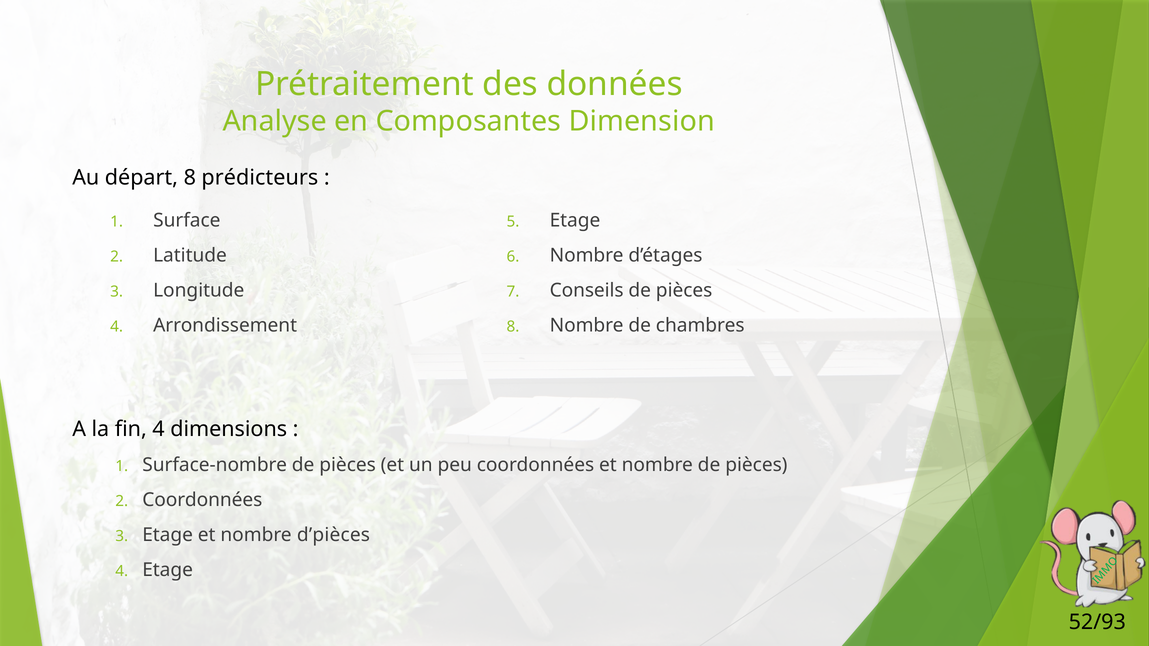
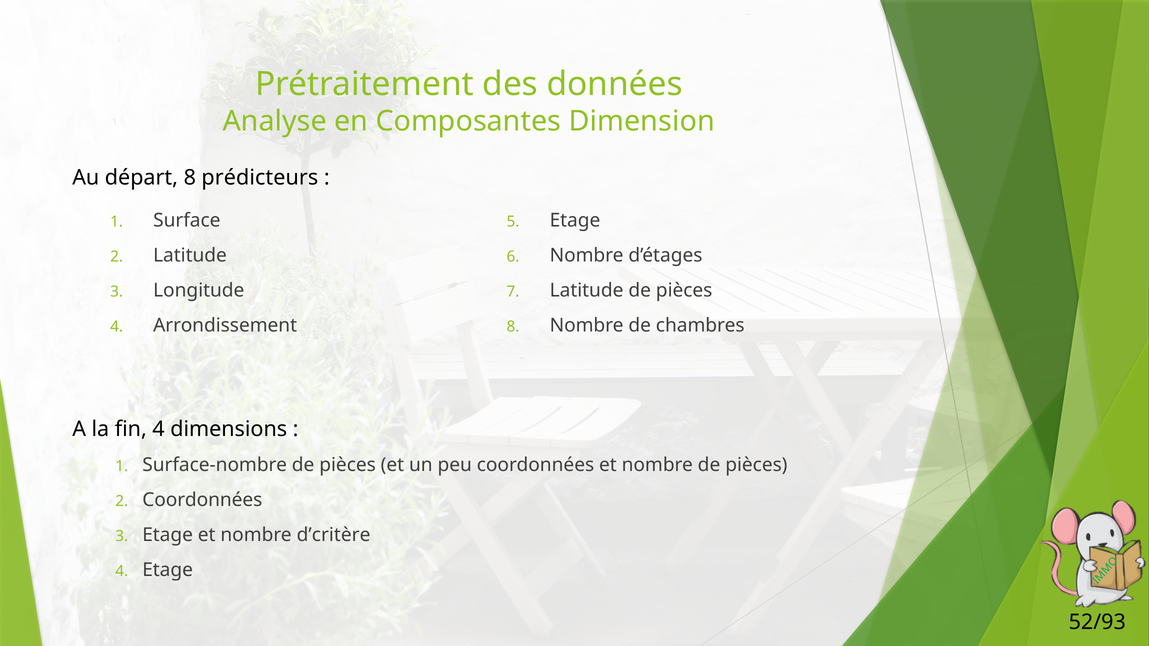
Conseils: Conseils -> Latitude (587, 291)
d’pièces: d’pièces -> d’critère (334, 535)
